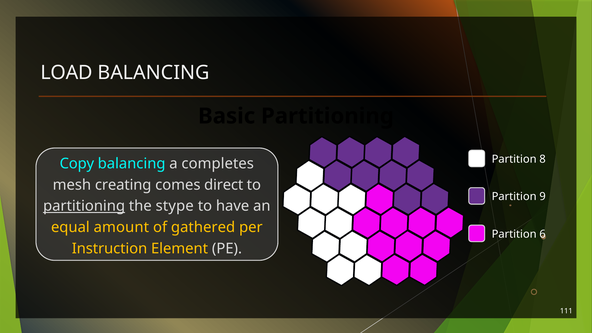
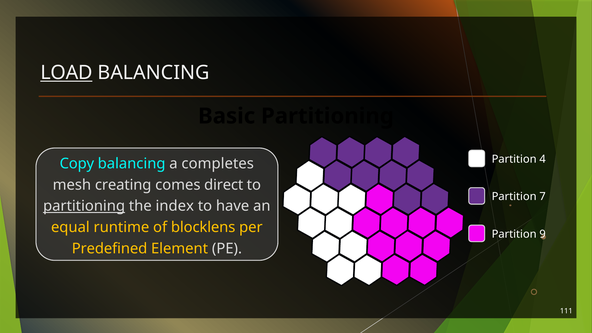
LOAD underline: none -> present (67, 73)
8: 8 -> 4 (543, 159)
9: 9 -> 7 (543, 197)
stype: stype -> index (175, 206)
amount: amount -> runtime (121, 227)
gathered: gathered -> blocklens (203, 227)
6: 6 -> 9 (543, 234)
Instruction: Instruction -> Predefined (110, 249)
